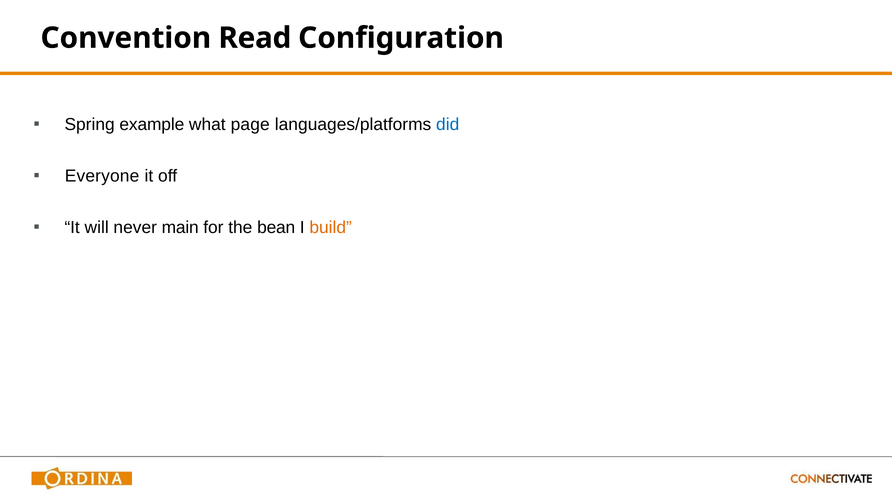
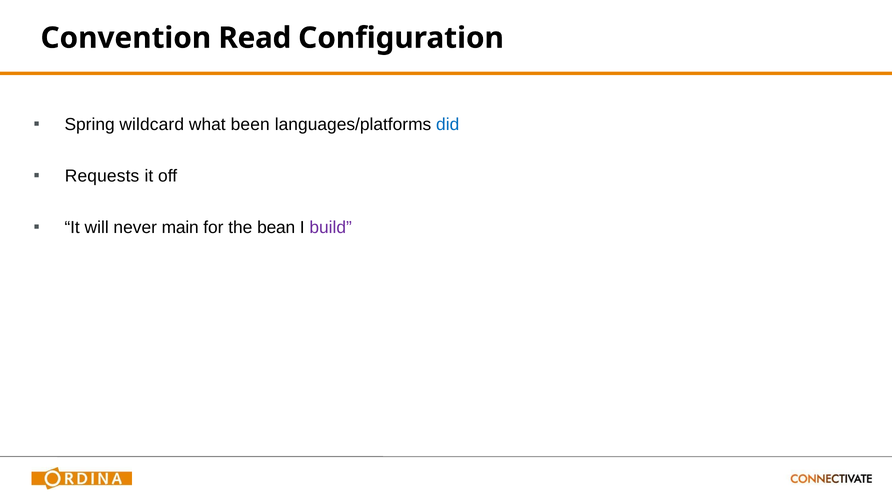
example: example -> wildcard (152, 124)
page: page -> been (250, 124)
Everyone: Everyone -> Requests (102, 176)
build colour: orange -> purple (331, 227)
